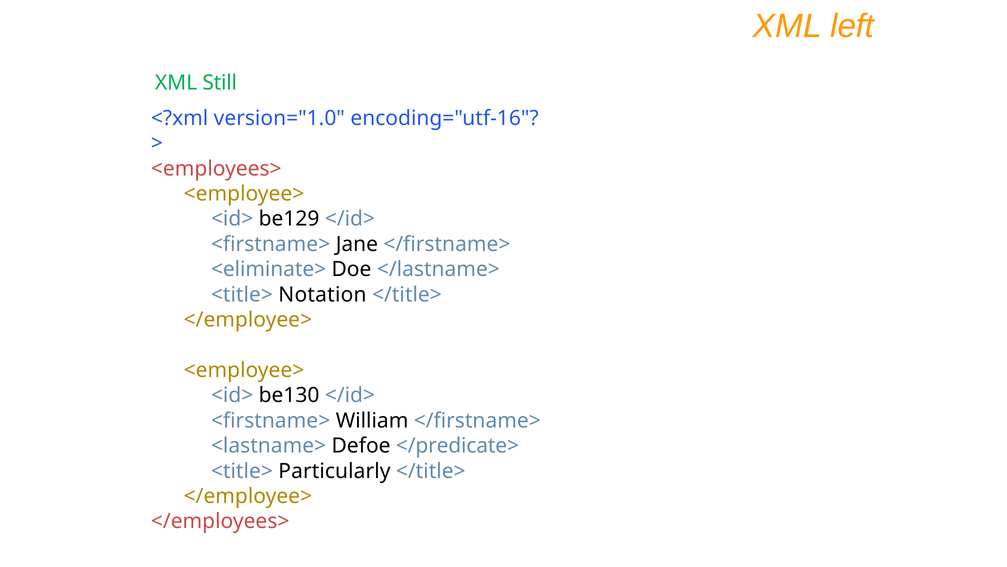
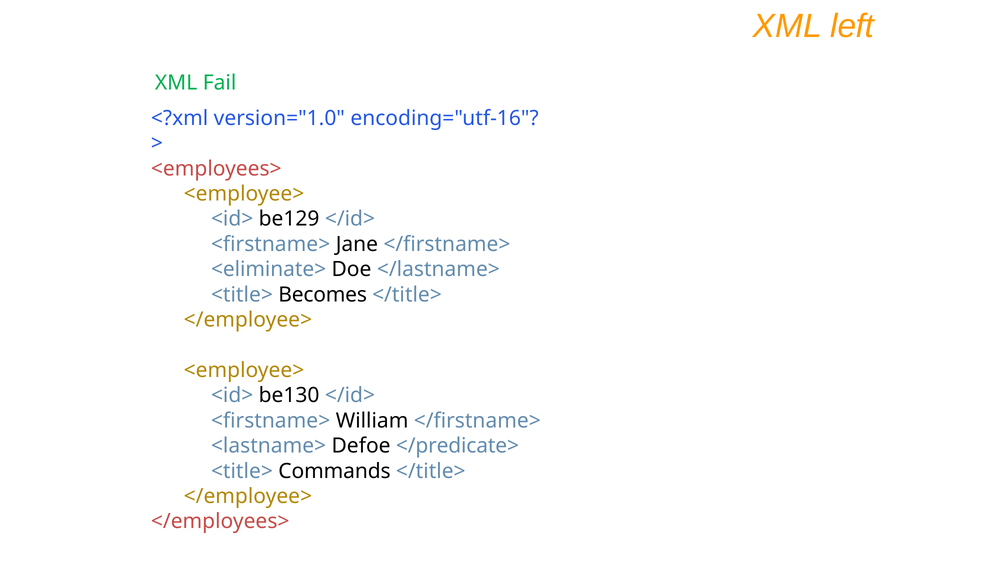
Still: Still -> Fail (220, 83)
Notation: Notation -> Becomes (323, 294)
Particularly: Particularly -> Commands (335, 471)
